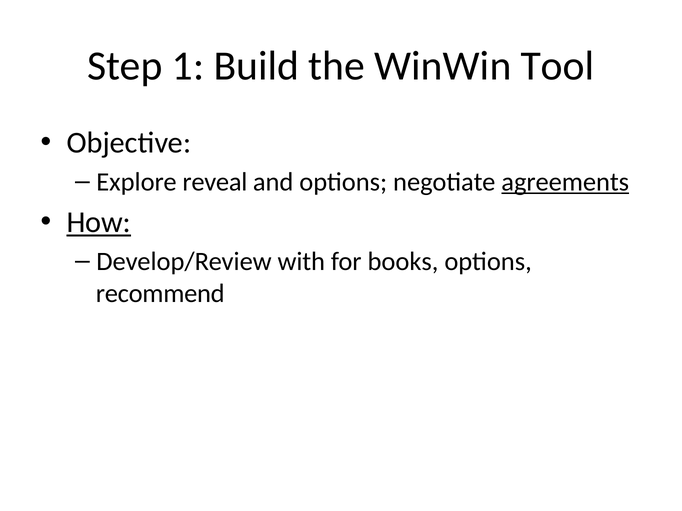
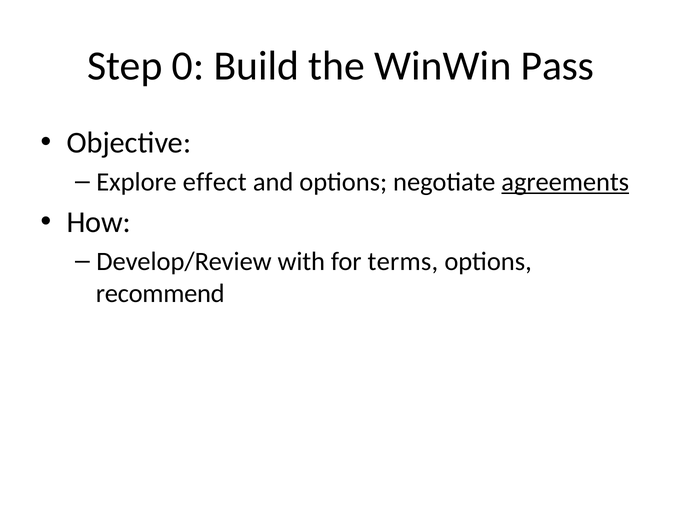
1: 1 -> 0 (188, 66)
Tool: Tool -> Pass (558, 66)
reveal: reveal -> effect (215, 182)
How underline: present -> none (99, 223)
books: books -> terms (403, 262)
